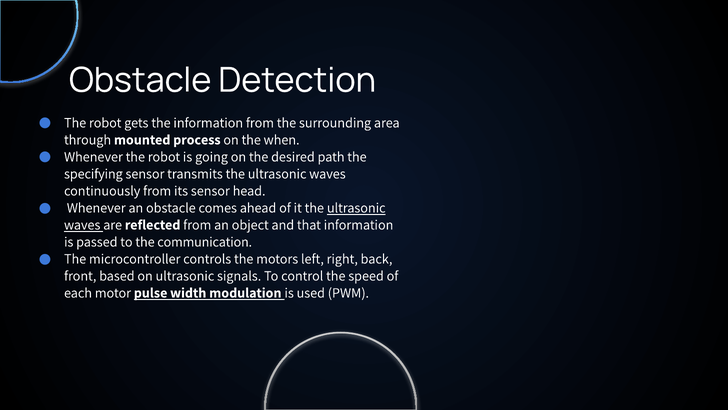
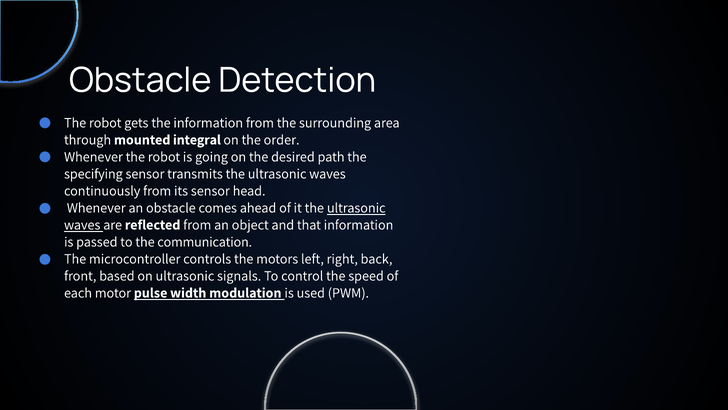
process: process -> integral (197, 140)
when: when -> order (282, 140)
